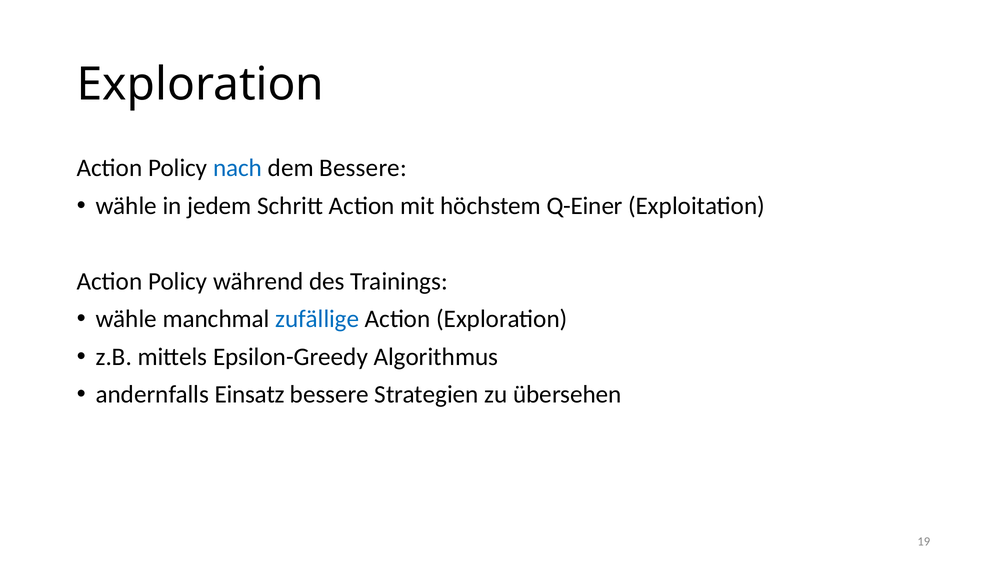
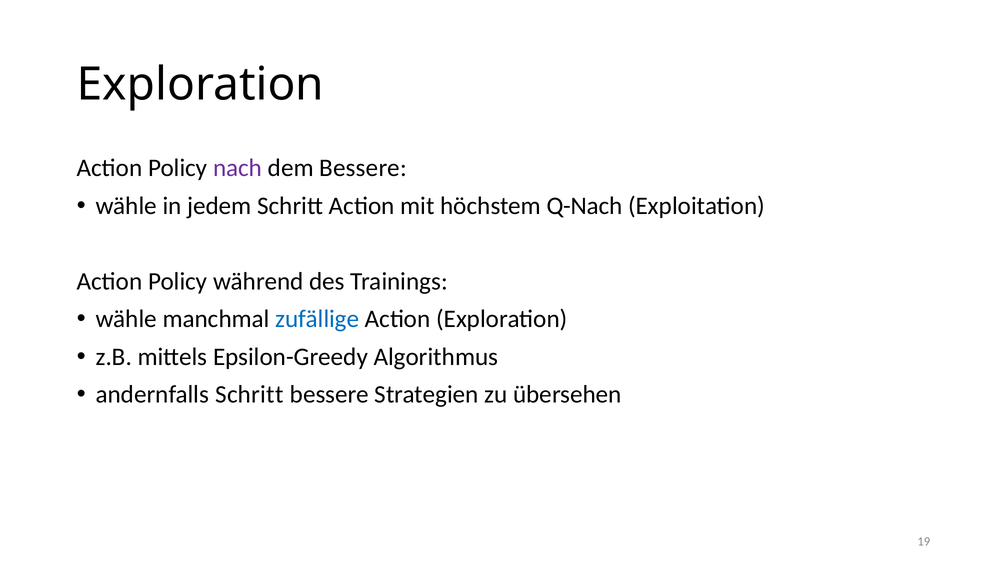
nach colour: blue -> purple (238, 168)
Q-Einer: Q-Einer -> Q-Nach (585, 206)
andernfalls Einsatz: Einsatz -> Schritt (249, 394)
